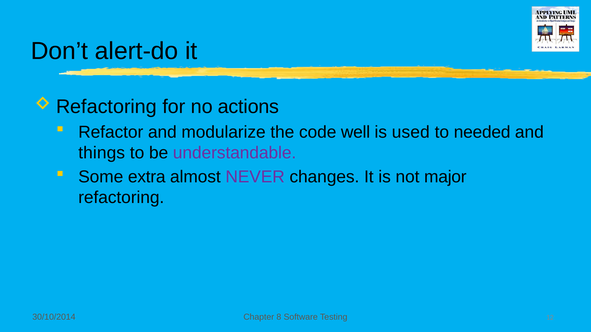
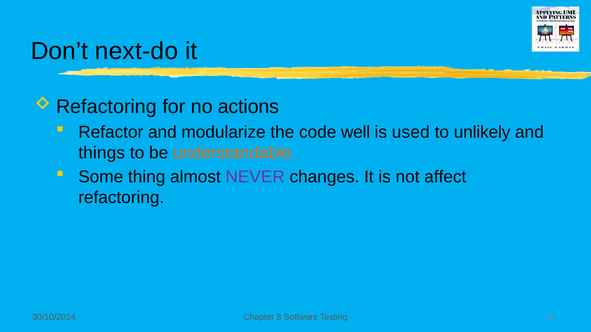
alert-do: alert-do -> next-do (136, 51)
needed: needed -> unlikely (482, 132)
understandable colour: purple -> orange (235, 153)
extra: extra -> thing (147, 177)
major: major -> affect (445, 177)
